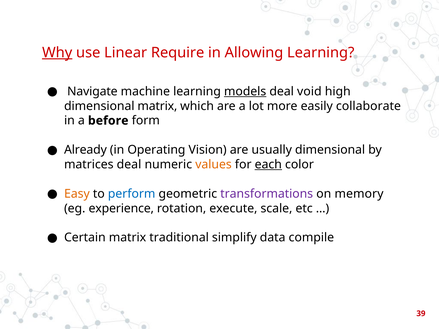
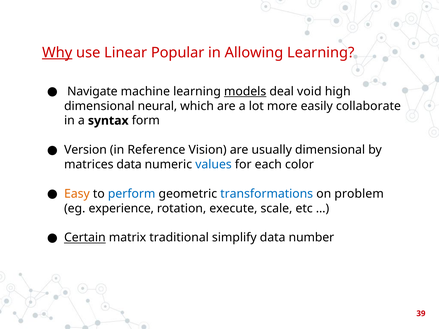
Require: Require -> Popular (178, 53)
dimensional matrix: matrix -> neural (157, 106)
before: before -> syntax (108, 121)
Already: Already -> Version (85, 150)
Operating: Operating -> Reference (156, 150)
matrices deal: deal -> data (129, 165)
values colour: orange -> blue (213, 165)
each underline: present -> none (268, 165)
transformations colour: purple -> blue (267, 194)
memory: memory -> problem (359, 194)
Certain underline: none -> present (85, 238)
compile: compile -> number (311, 238)
